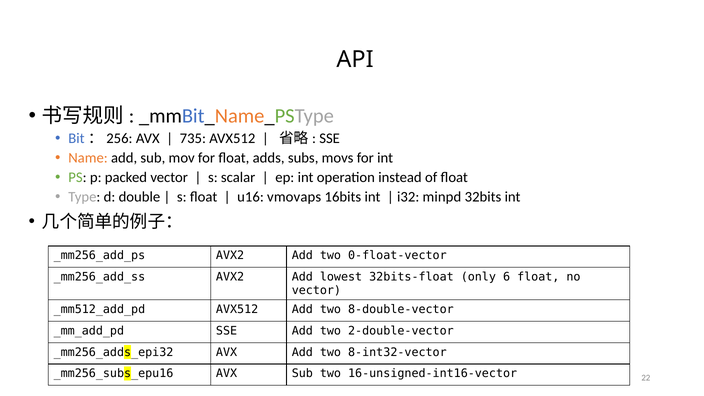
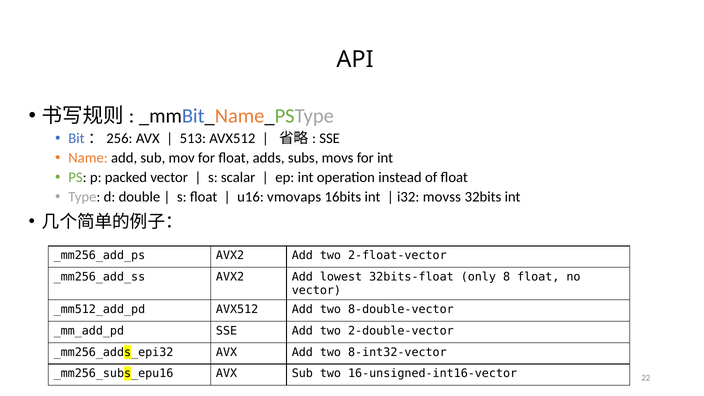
735: 735 -> 513 (193, 138)
minpd: minpd -> movss (442, 197)
0-float-vector: 0-float-vector -> 2-float-vector (397, 256)
6: 6 -> 8 (507, 277)
